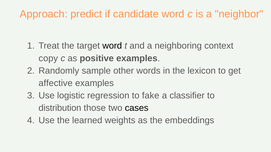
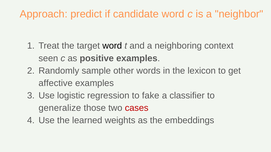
copy: copy -> seen (48, 58)
distribution: distribution -> generalize (60, 108)
cases colour: black -> red (137, 108)
